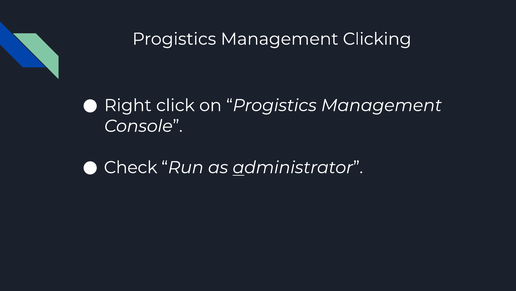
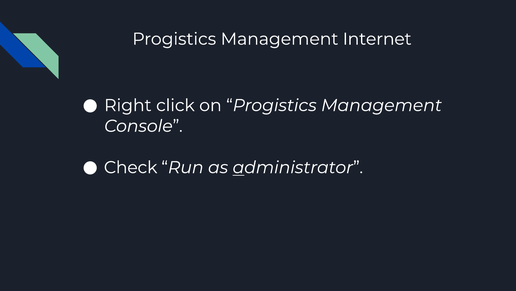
Clicking: Clicking -> Internet (377, 39)
